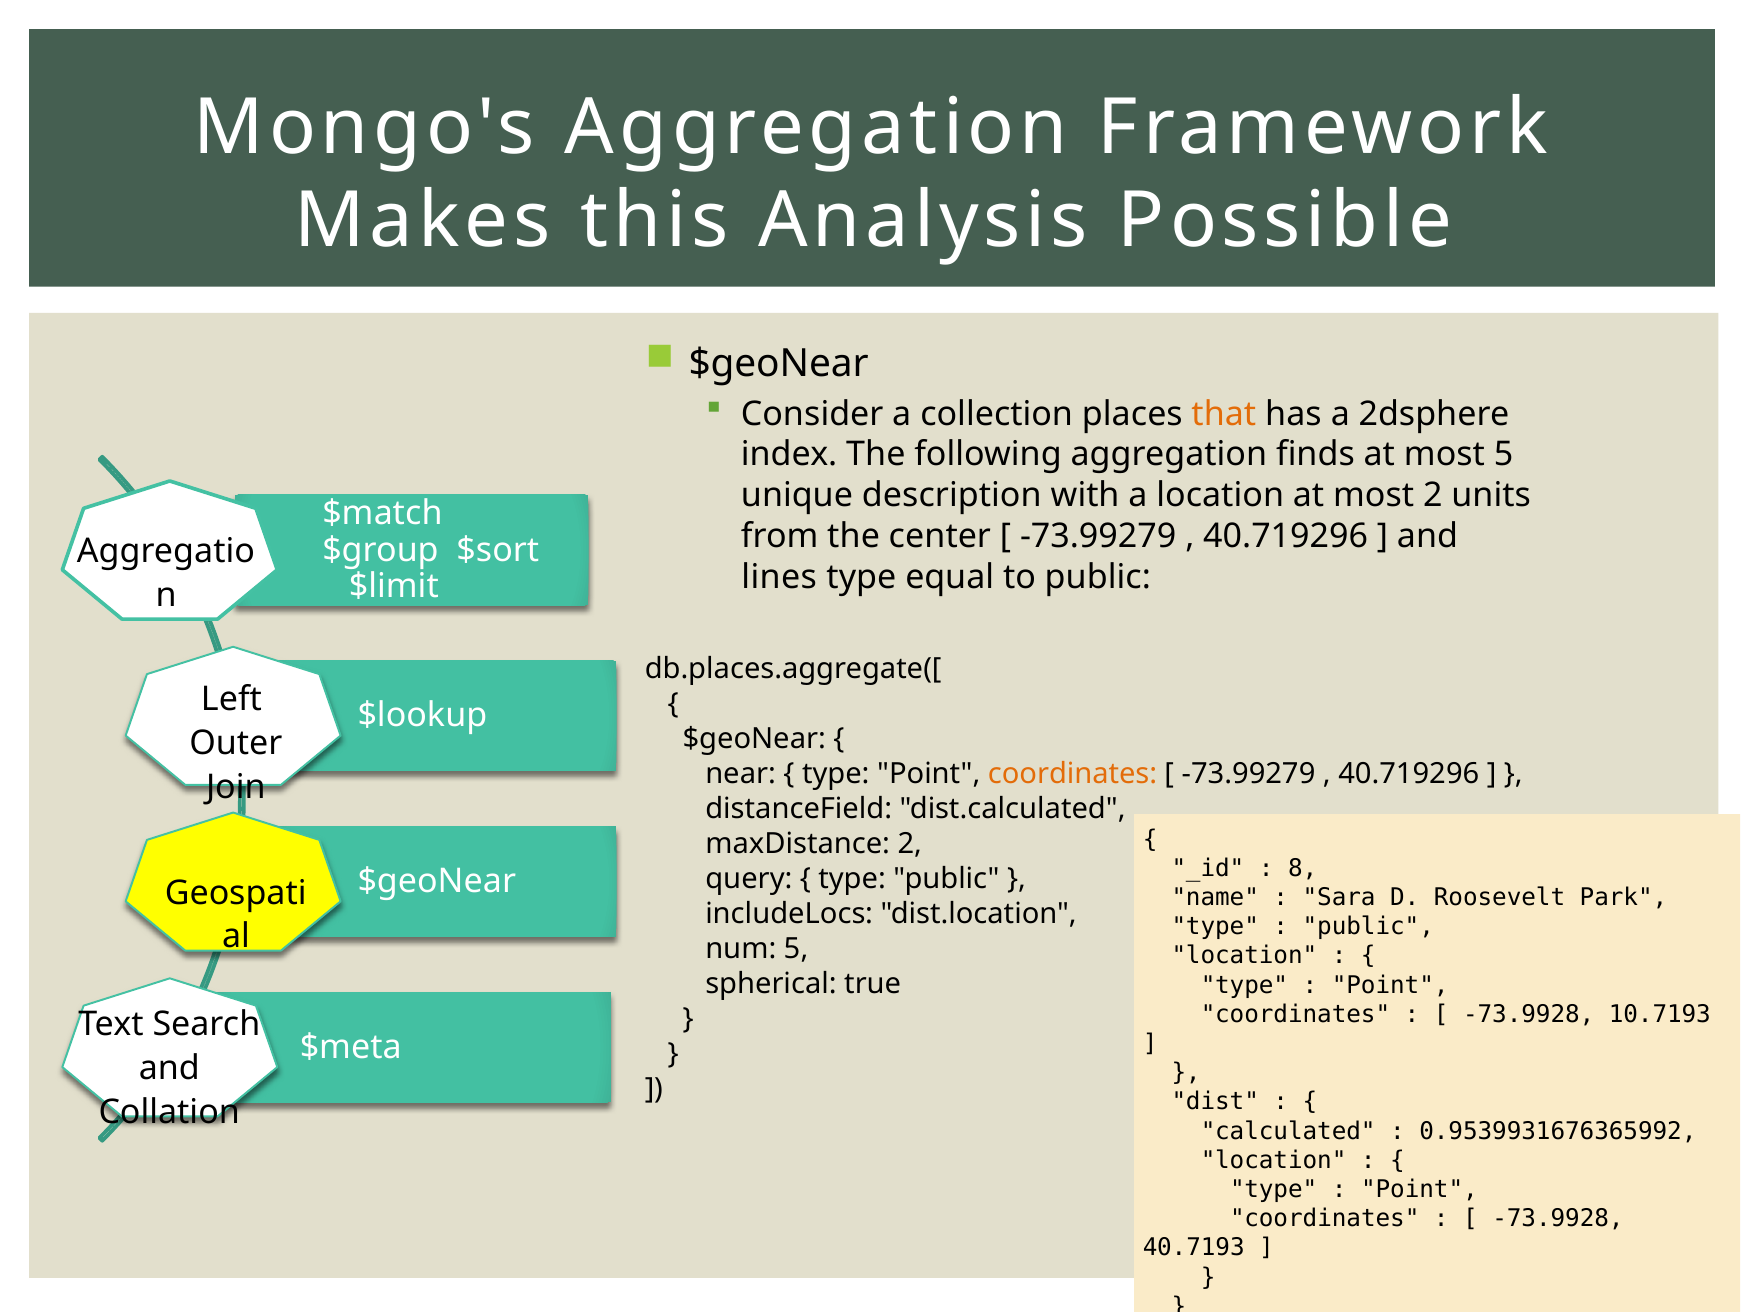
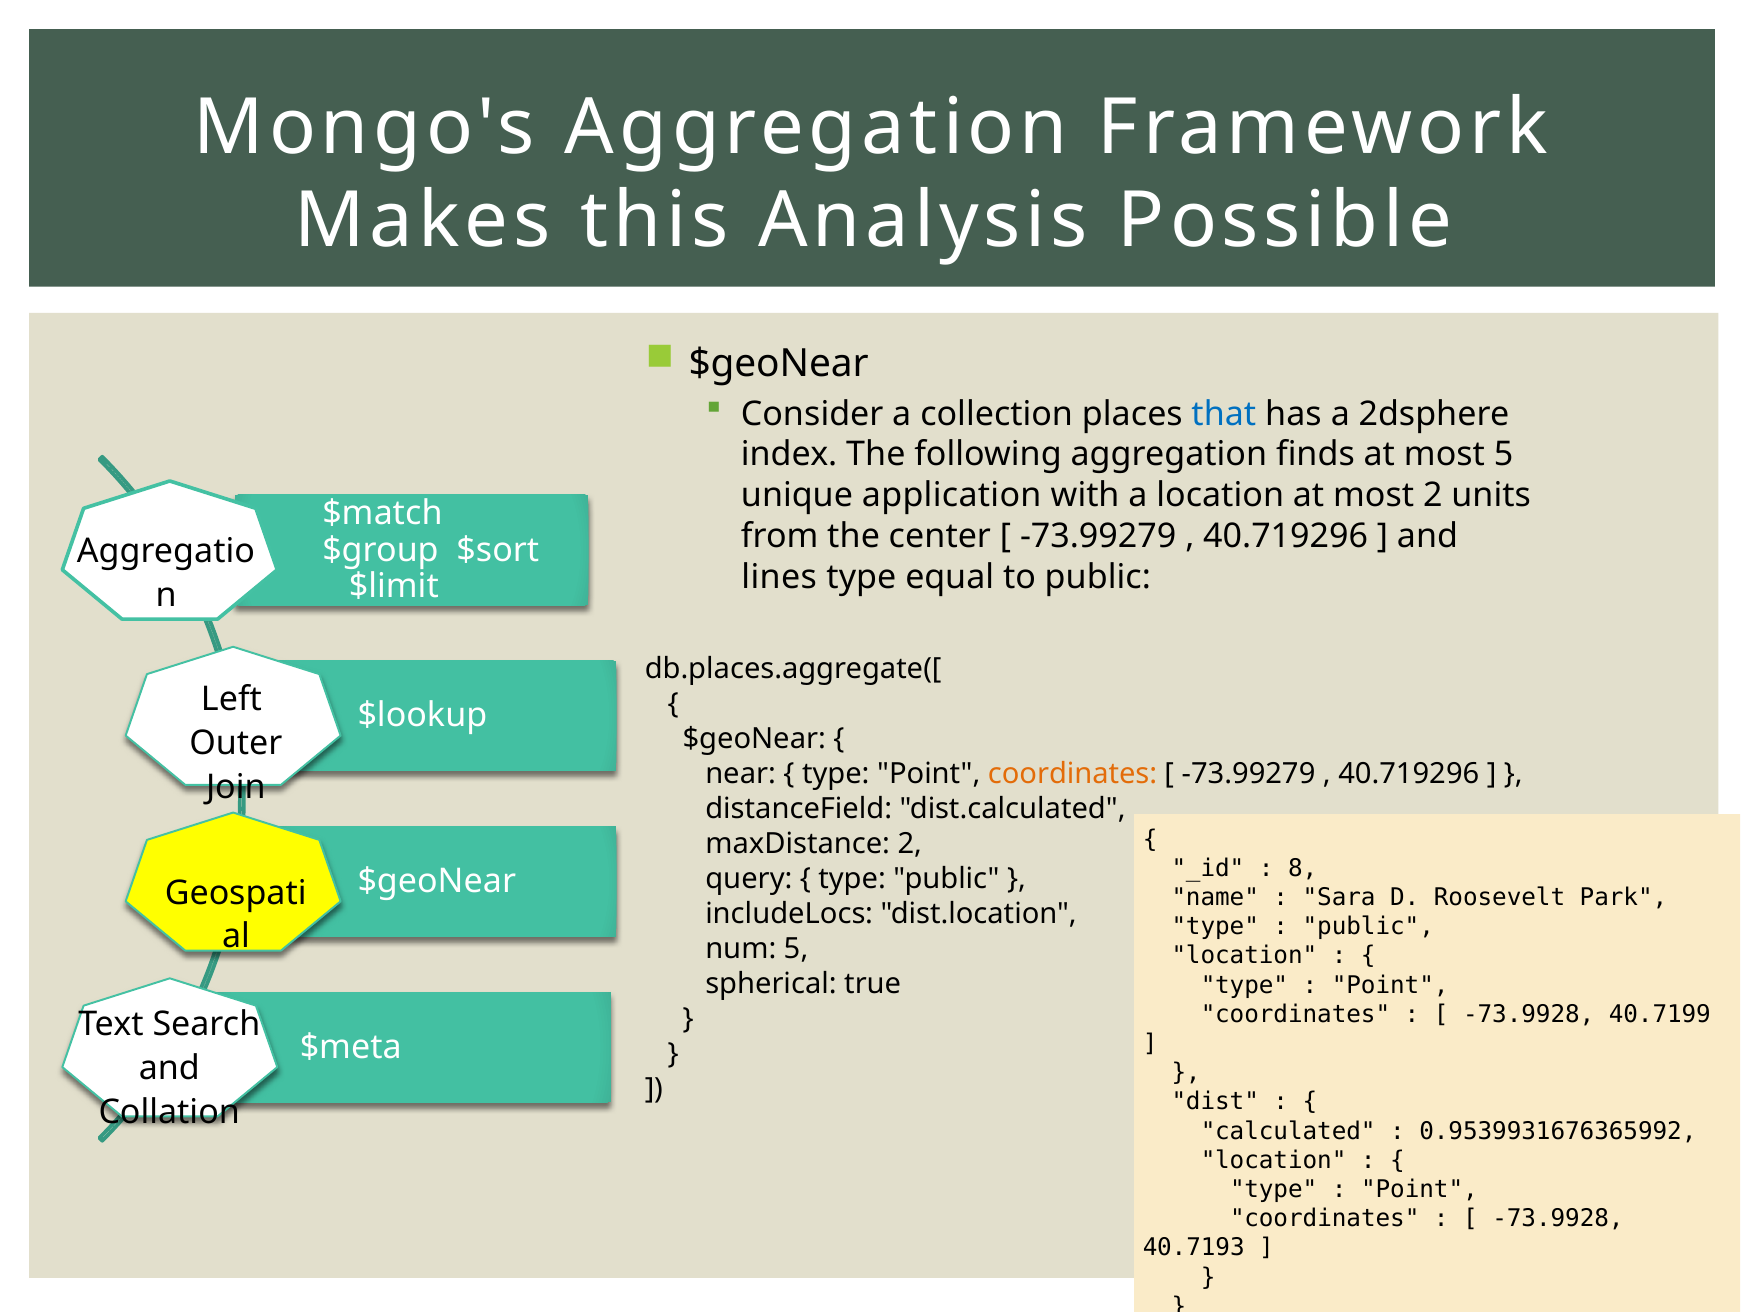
that colour: orange -> blue (1224, 414)
description: description -> application (952, 495)
10.7193: 10.7193 -> 40.7199 (1660, 1014)
